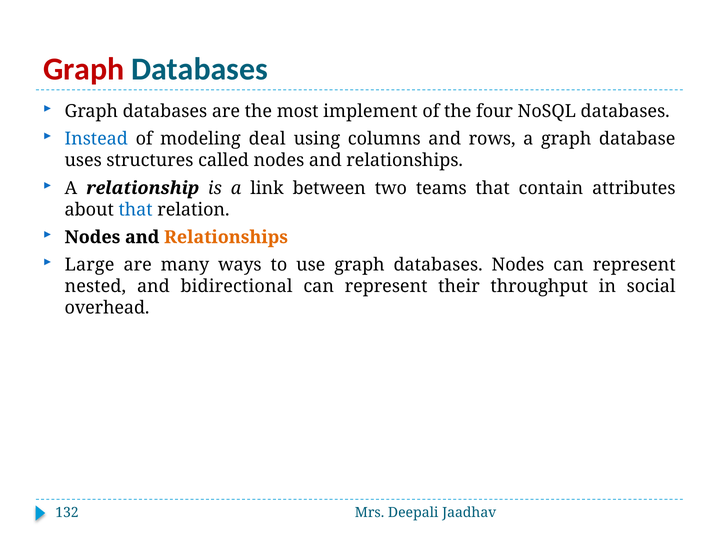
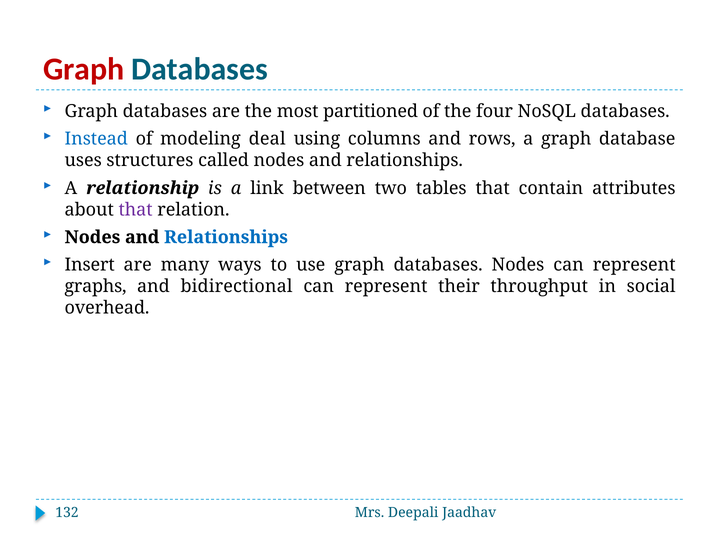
implement: implement -> partitioned (371, 111)
teams: teams -> tables (441, 188)
that colour: blue -> purple (136, 210)
Relationships colour: orange -> blue (226, 237)
Large: Large -> Insert (90, 265)
nested: nested -> graphs (95, 286)
